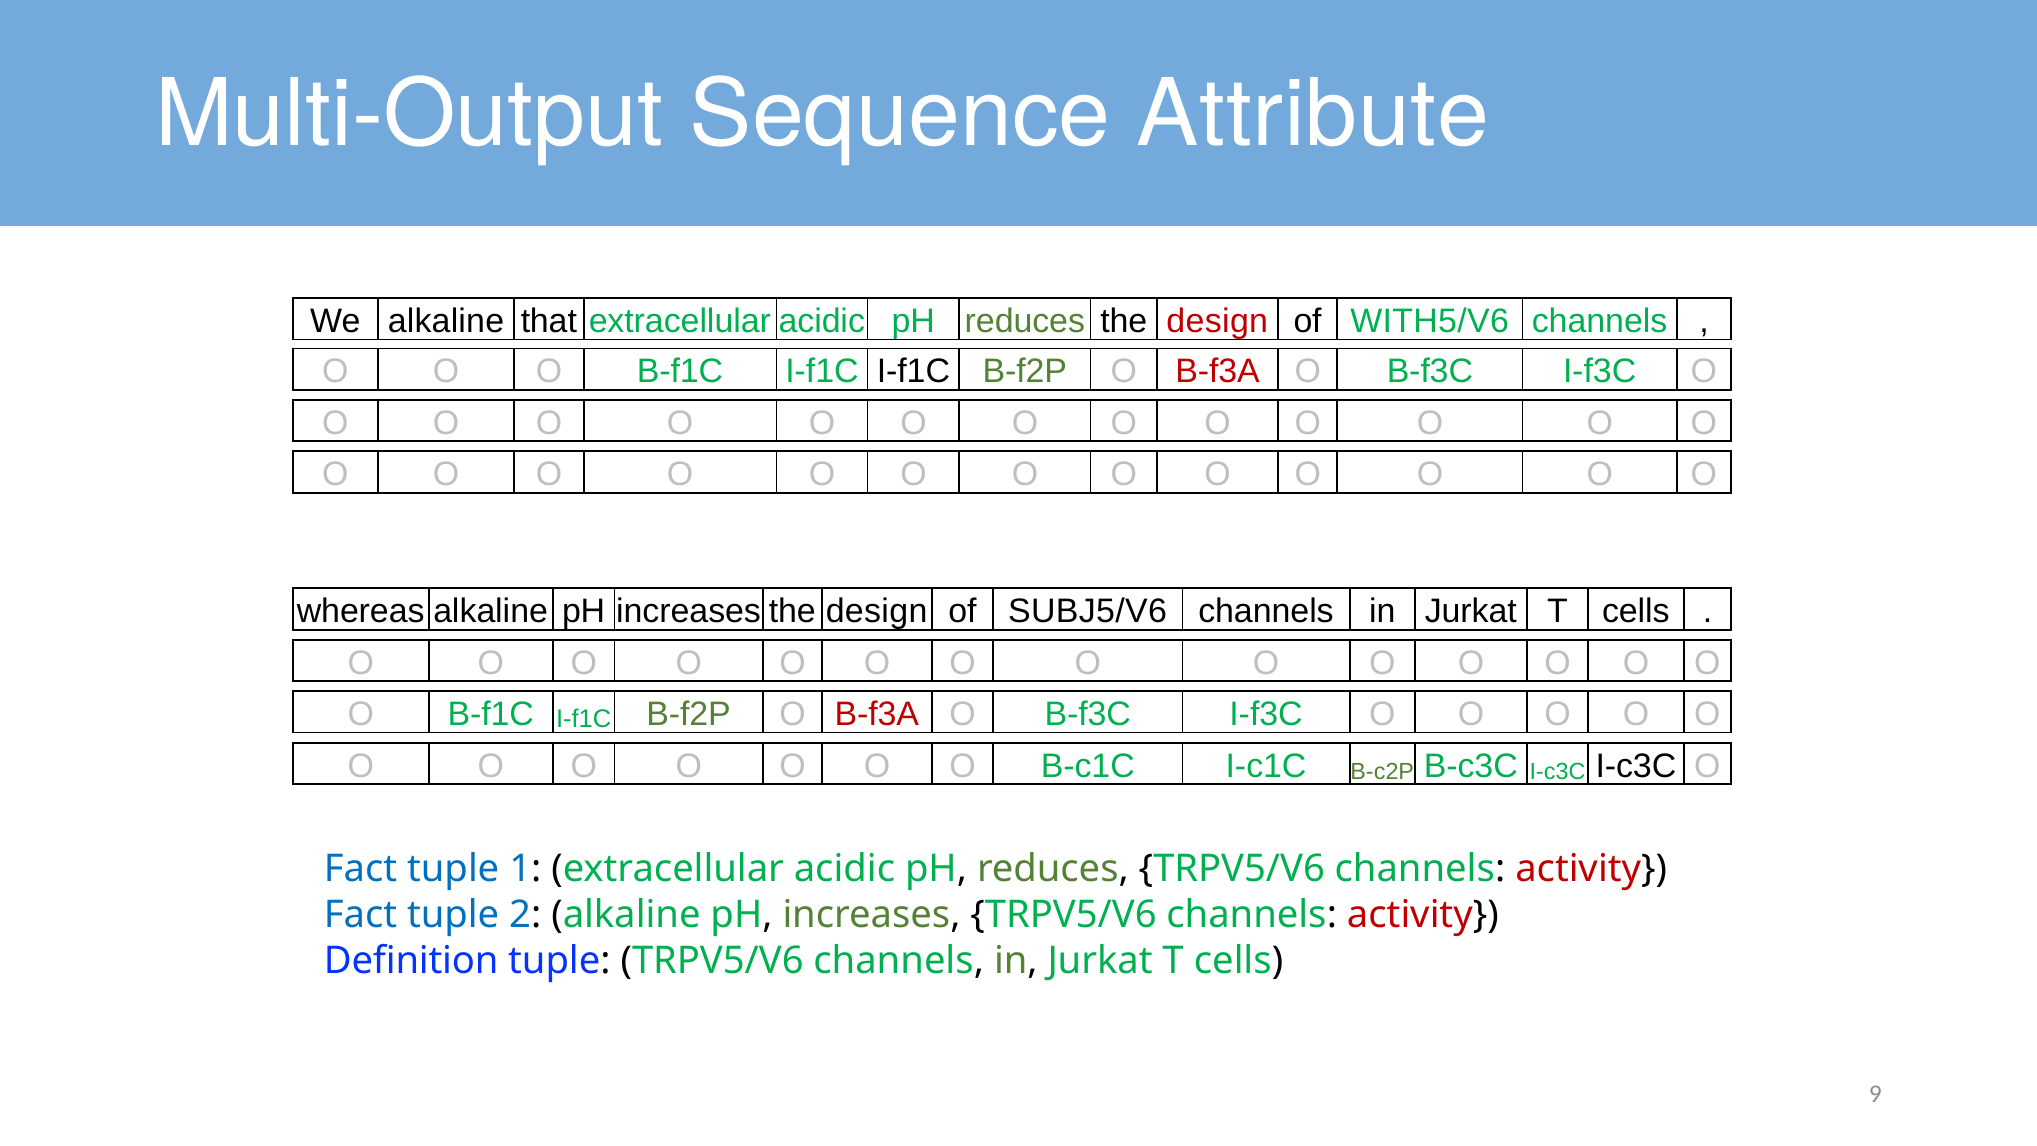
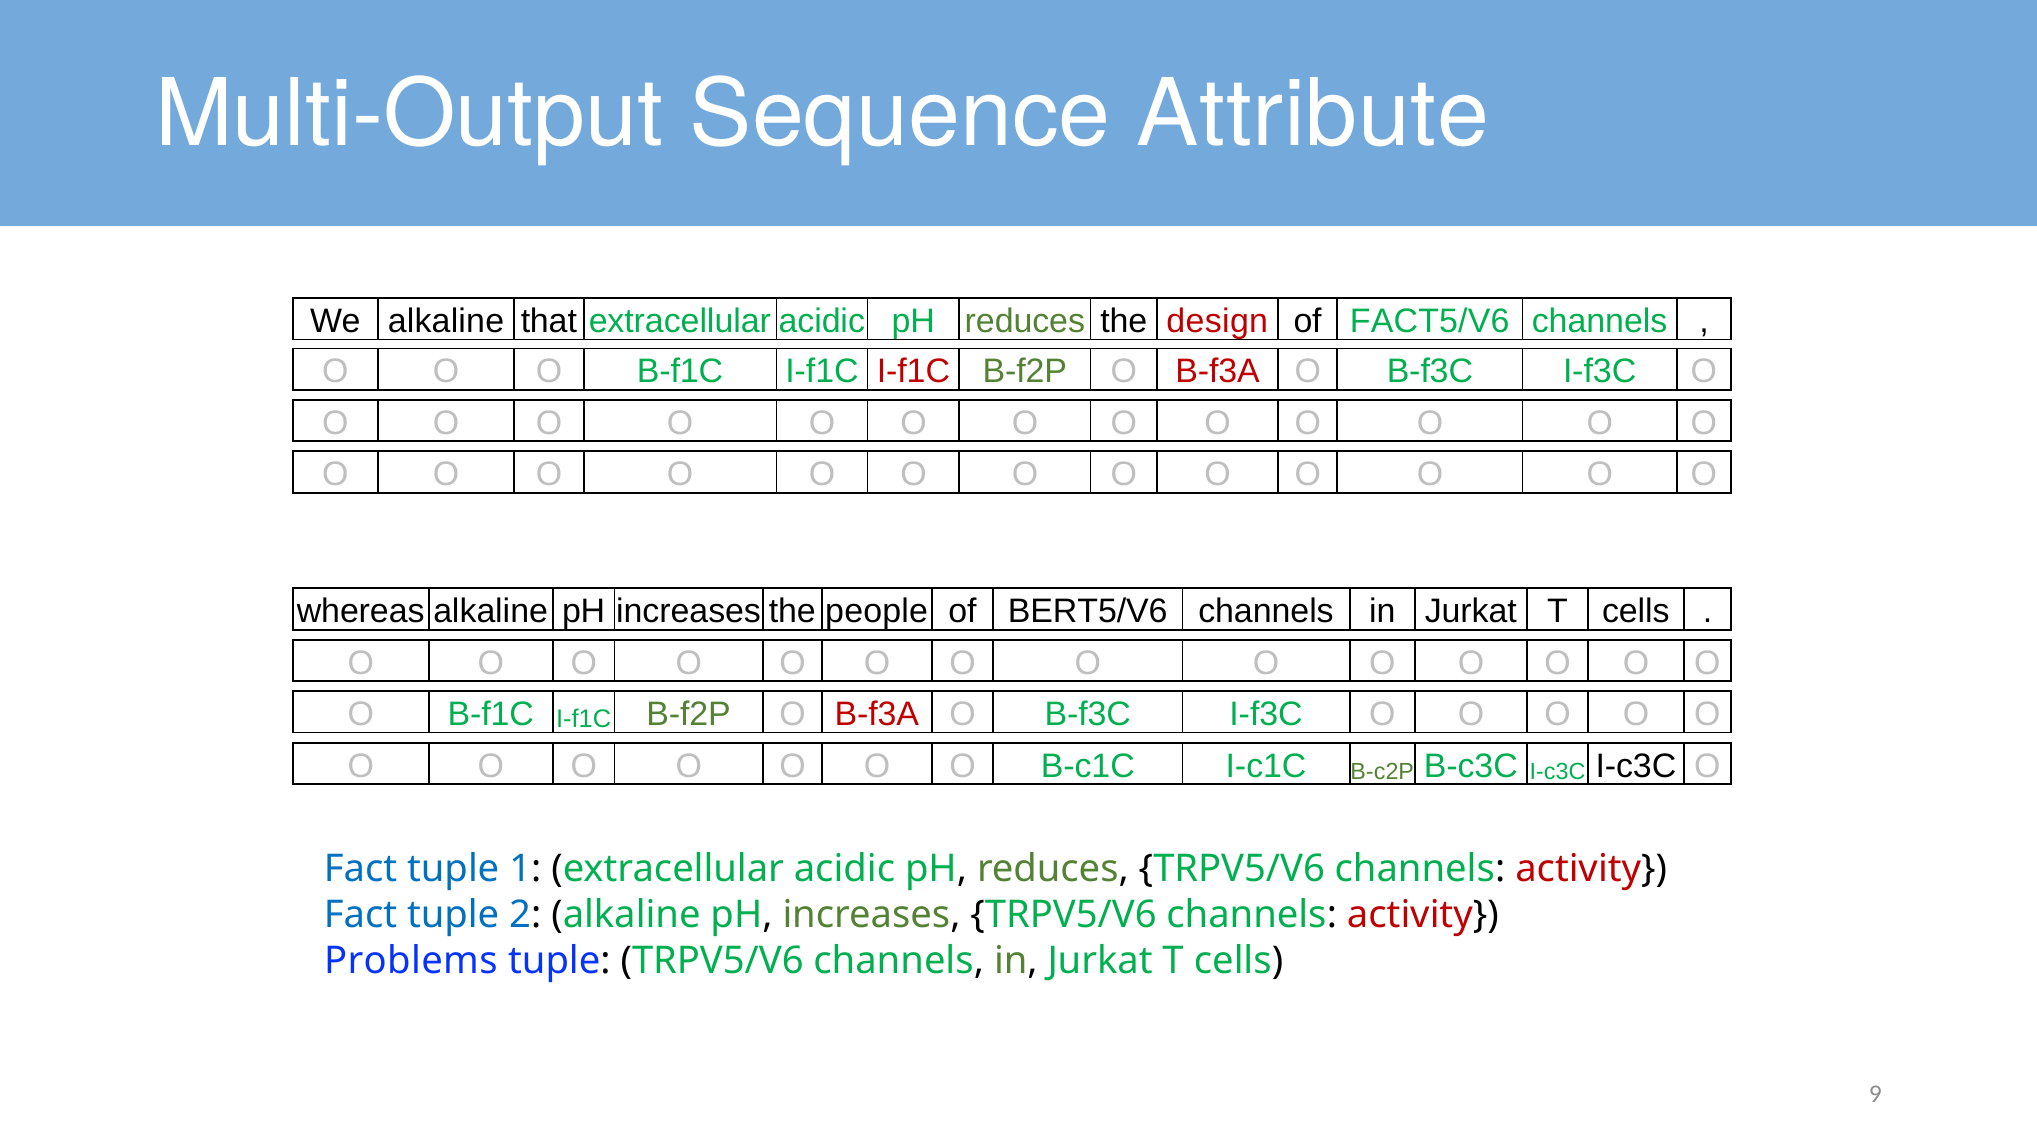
WITH5/V6: WITH5/V6 -> FACT5/V6 (1430, 321)
I-f1C colour: black -> red (913, 372)
design: design -> people (877, 611)
SUBJ5/V6: SUBJ5/V6 -> BERT5/V6 (1088, 611)
Definition: Definition -> Problems (411, 960)
